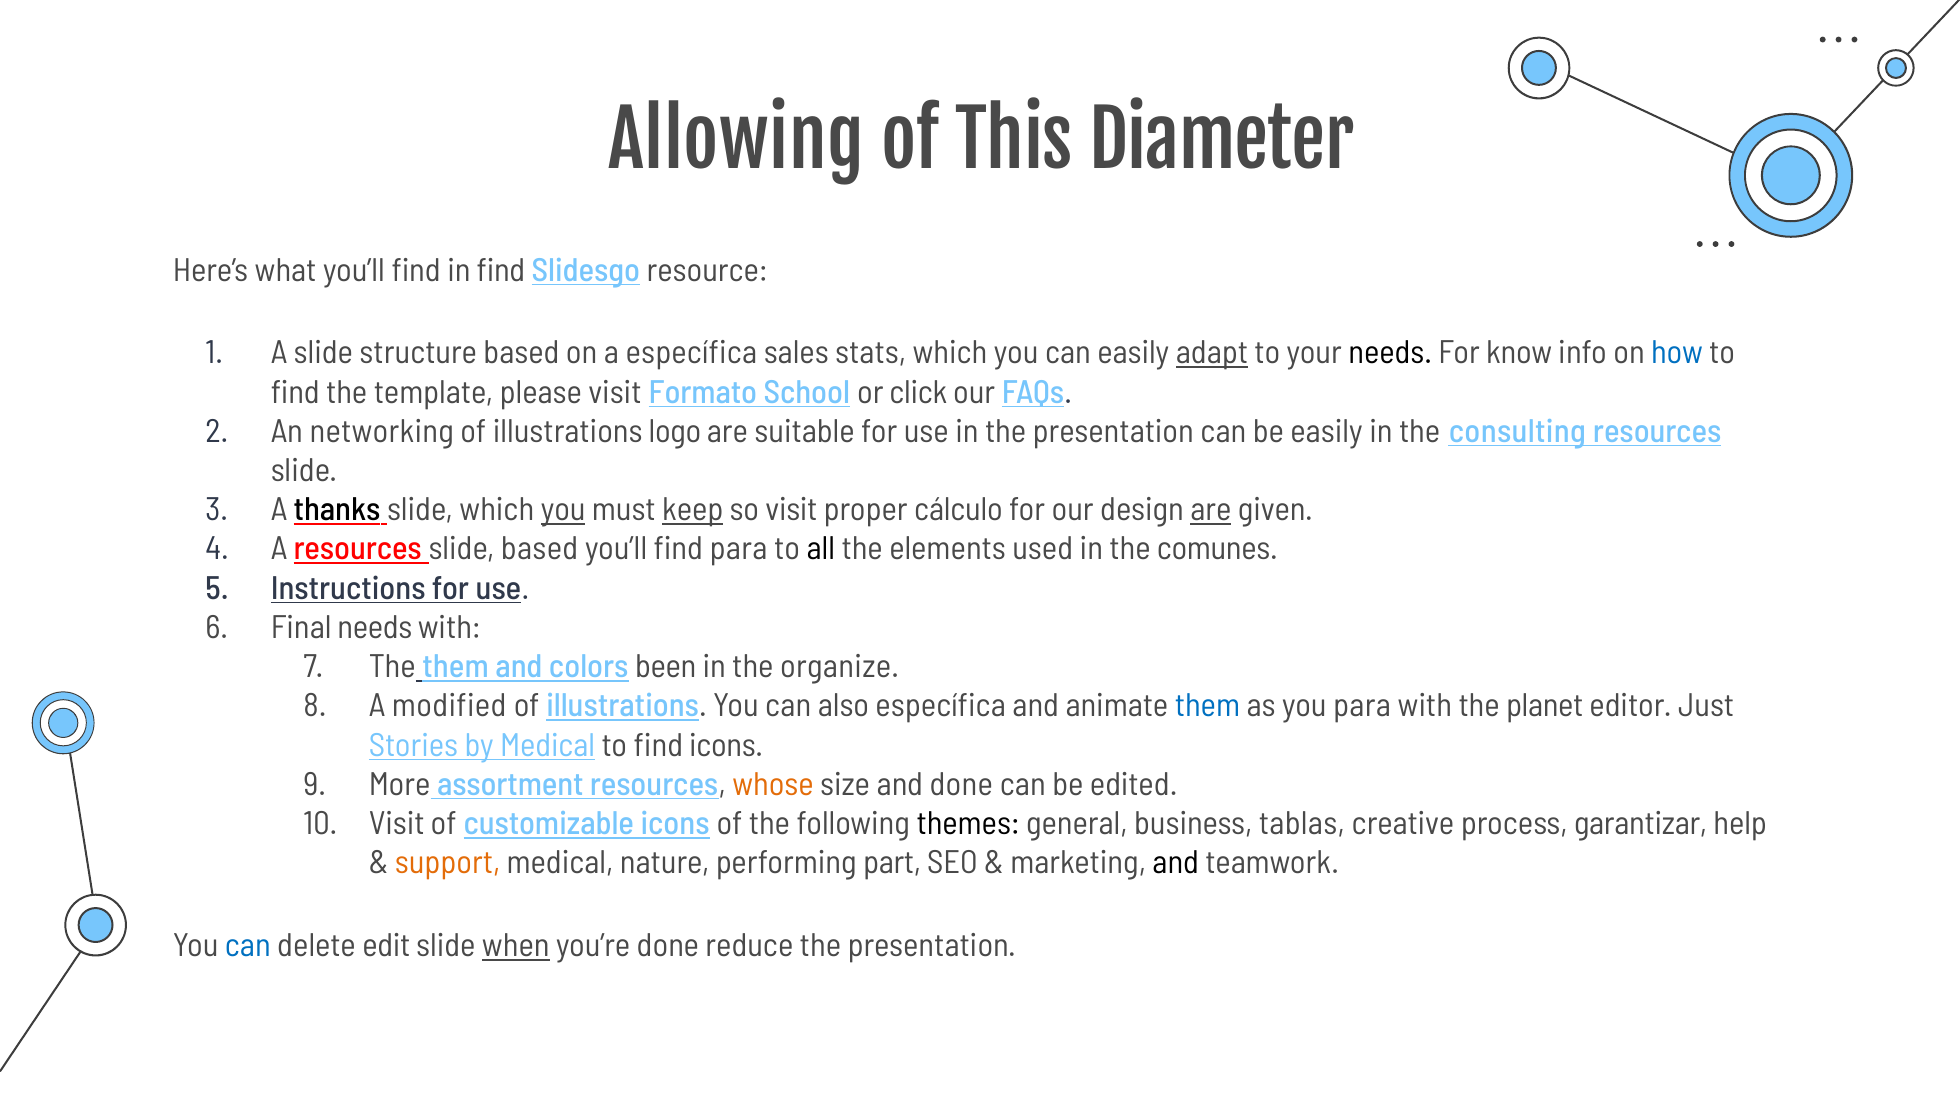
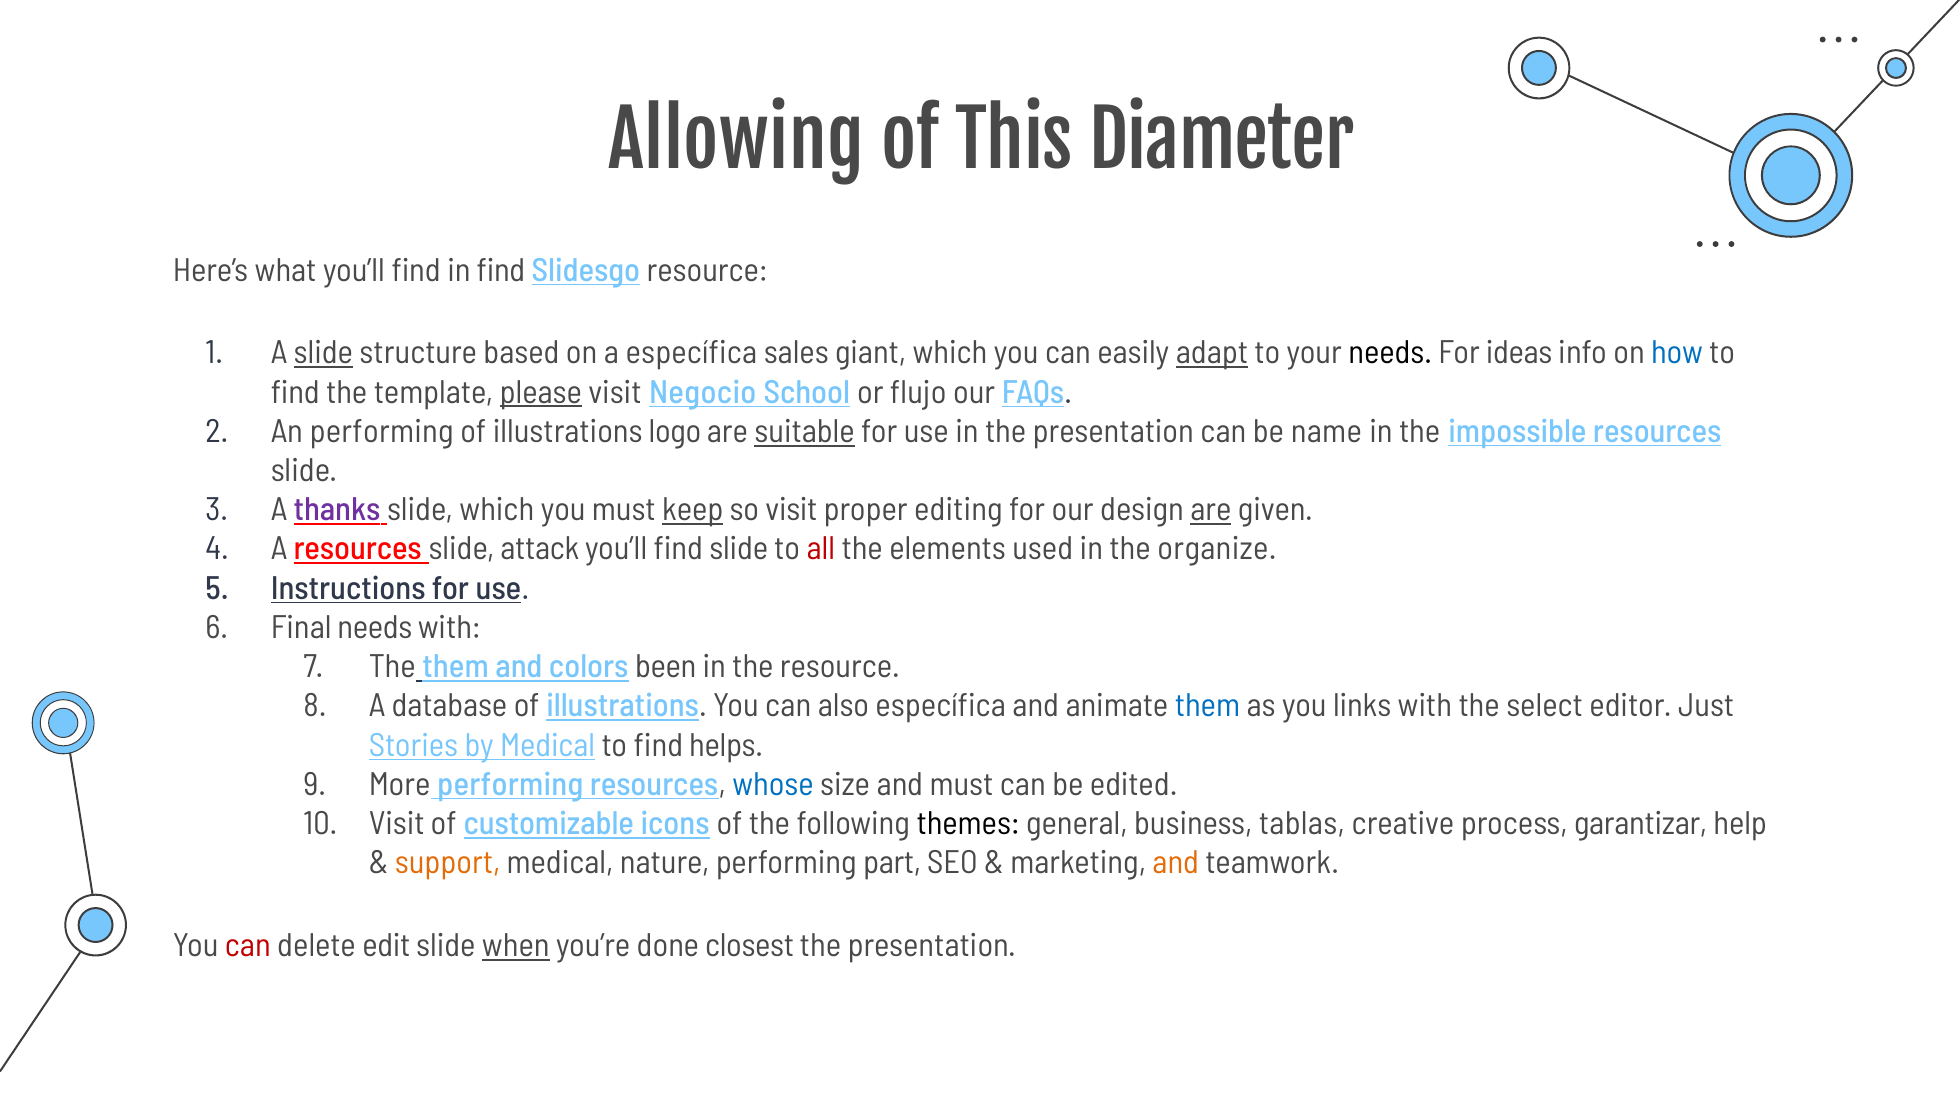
slide underline: none -> present (323, 353)
stats: stats -> giant (871, 353)
know: know -> ideas (1519, 353)
please underline: none -> present (541, 392)
Formato: Formato -> Negocio (703, 392)
click: click -> flujo (918, 392)
An networking: networking -> performing (382, 431)
suitable underline: none -> present (805, 431)
be easily: easily -> name (1326, 431)
consulting: consulting -> impossible (1517, 431)
thanks colour: black -> purple (337, 510)
you underline: present -> none (563, 510)
cálculo: cálculo -> editing (958, 510)
slide based: based -> attack (540, 549)
find para: para -> slide (739, 549)
all colour: black -> red (821, 549)
comunes: comunes -> organize (1217, 549)
the organize: organize -> resource (840, 667)
modified: modified -> database (449, 706)
you para: para -> links (1362, 706)
planet: planet -> select (1545, 706)
find icons: icons -> helps (726, 745)
More assortment: assortment -> performing (510, 784)
whose colour: orange -> blue (773, 784)
and done: done -> must (962, 784)
and colour: black -> orange (1176, 863)
can colour: blue -> red (248, 945)
reduce: reduce -> closest (750, 945)
